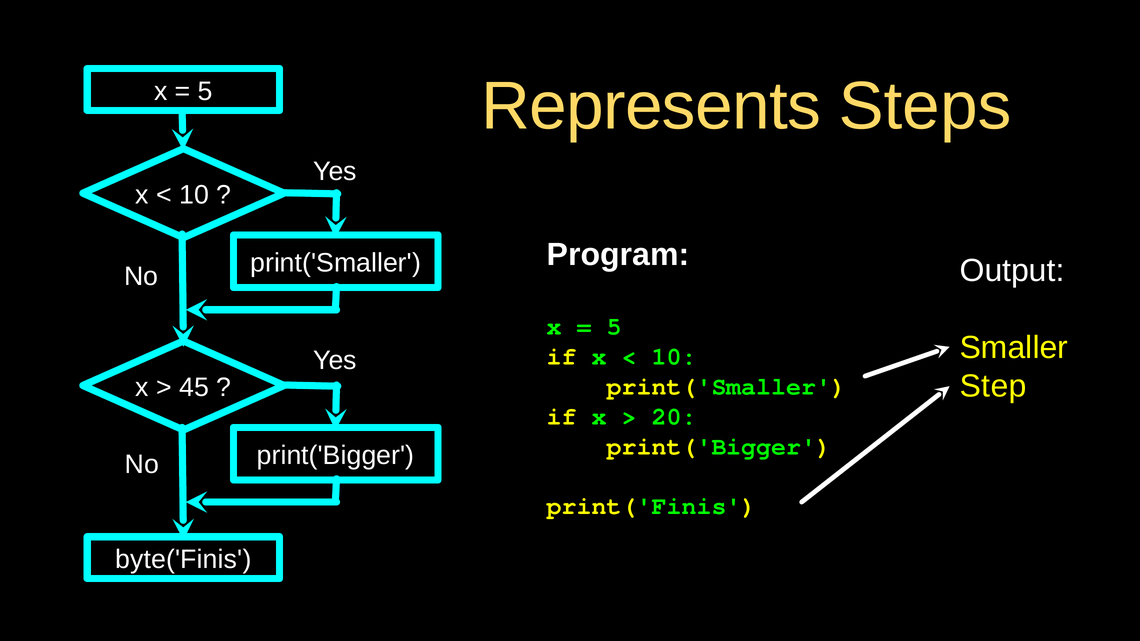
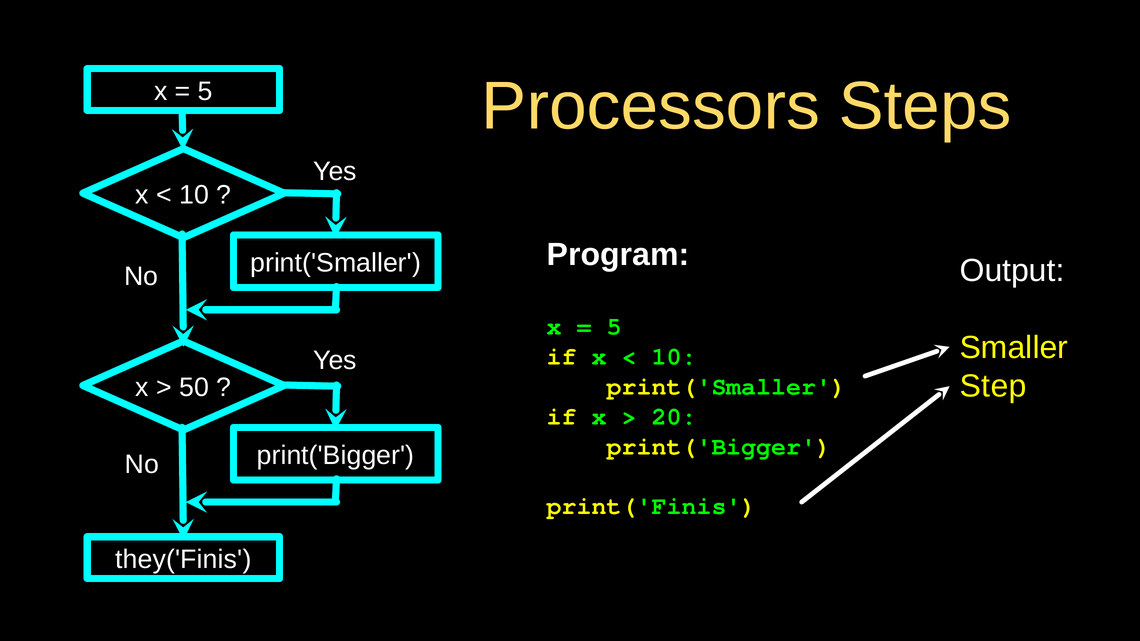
Represents: Represents -> Processors (651, 106)
45: 45 -> 50 (194, 387)
byte('Finis: byte('Finis -> they('Finis (183, 560)
